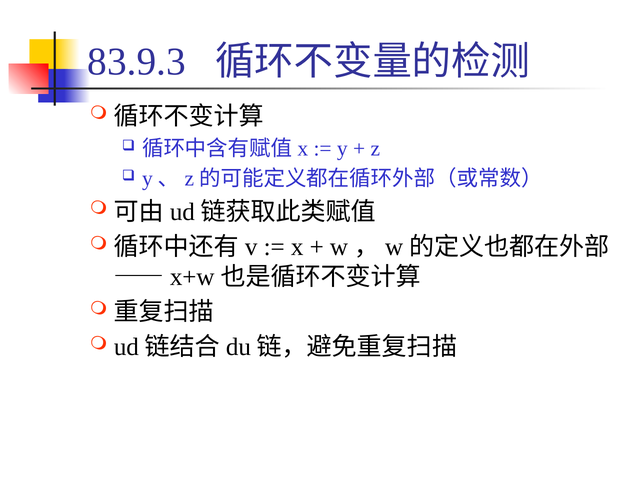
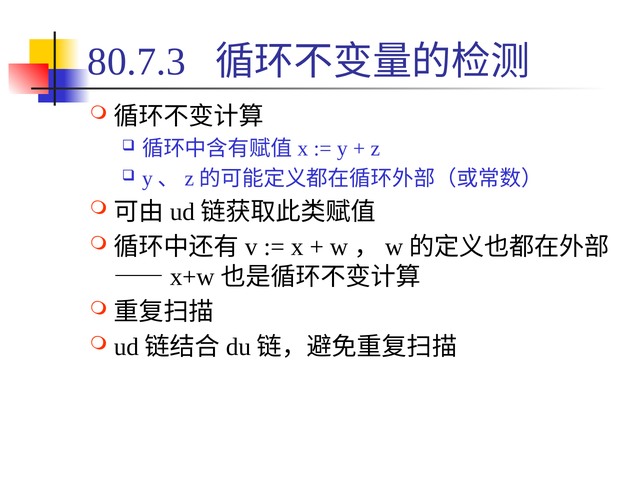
83.9.3: 83.9.3 -> 80.7.3 (137, 62)
